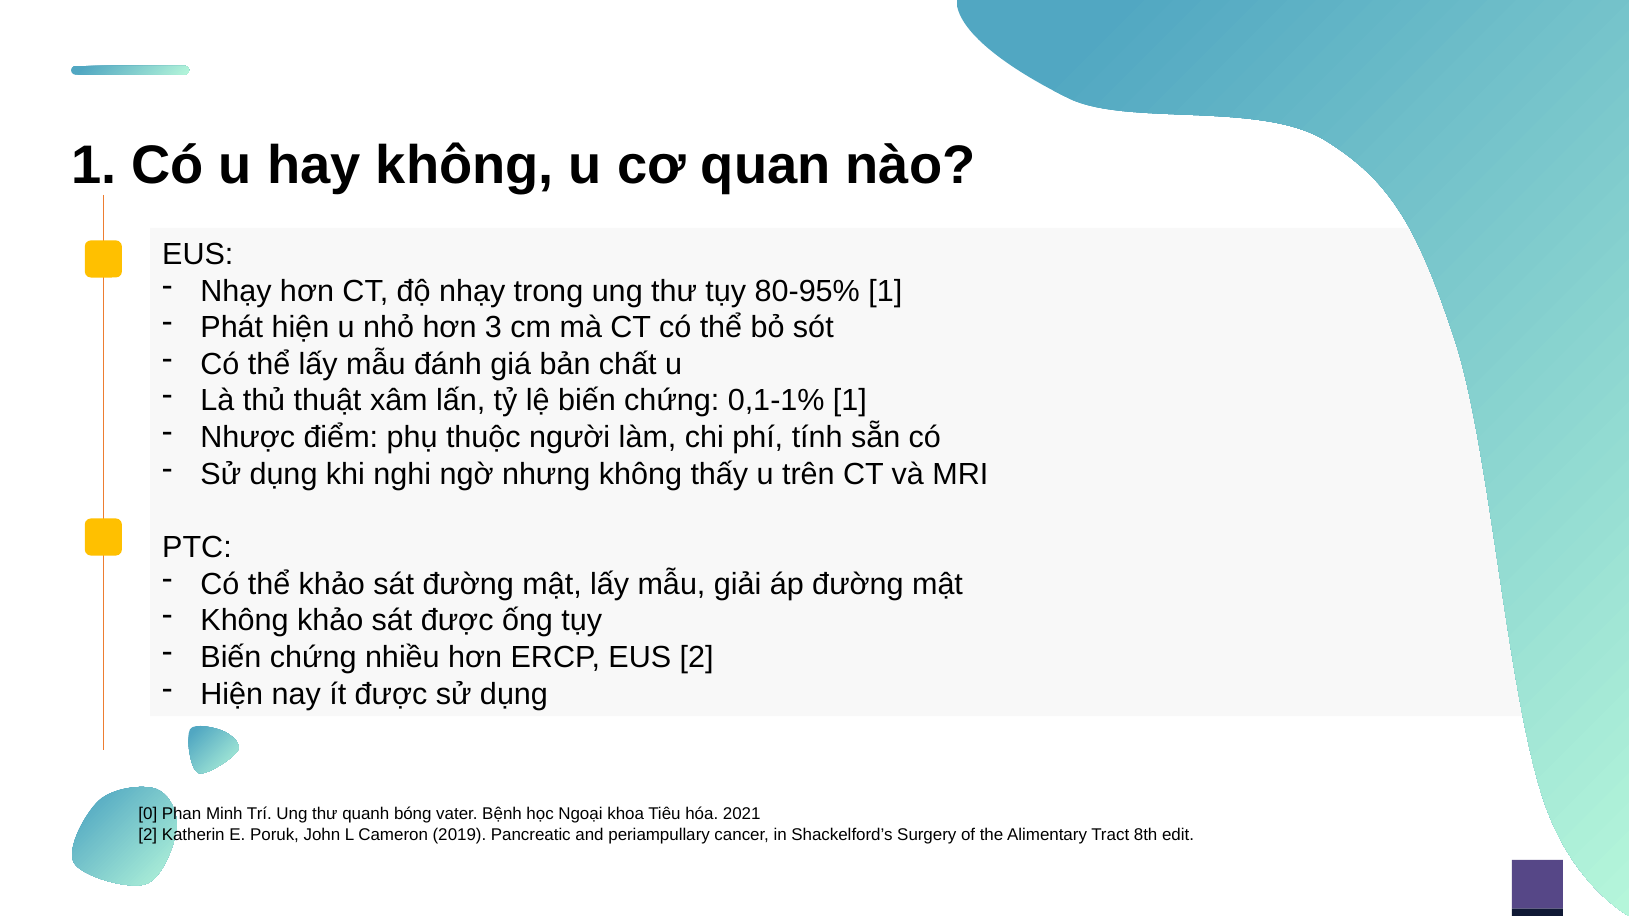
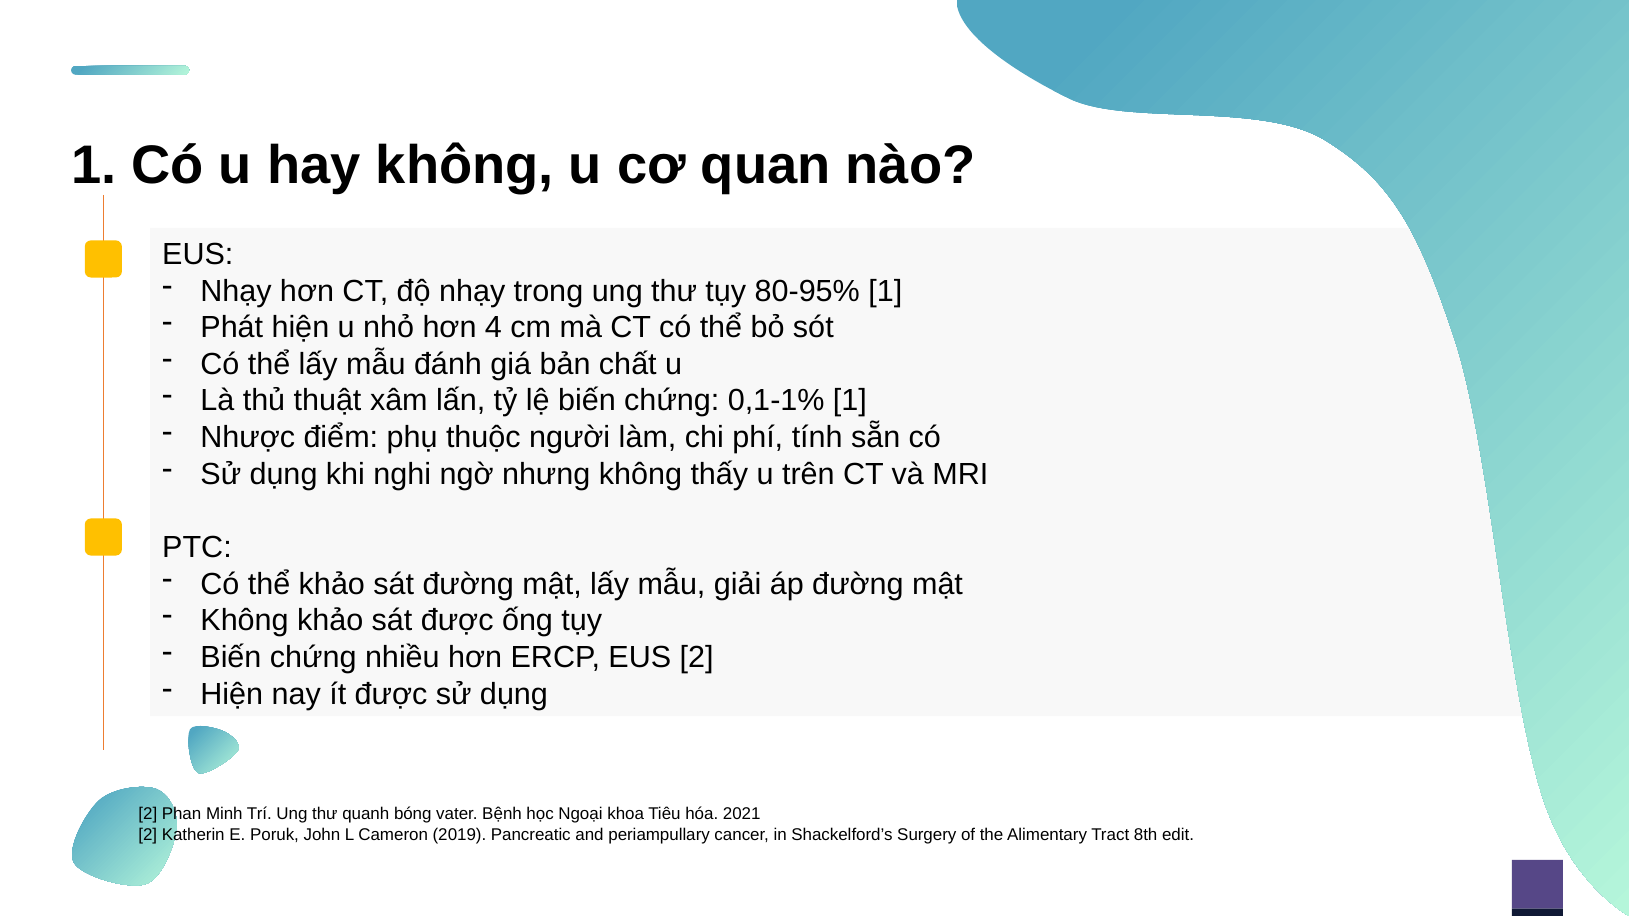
3: 3 -> 4 (493, 328)
0: 0 -> 2 (148, 814)
